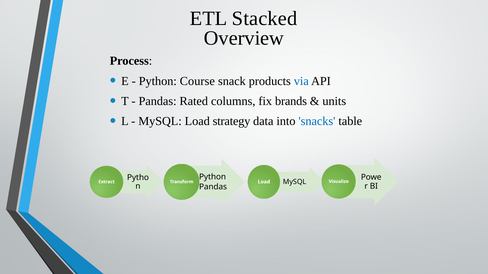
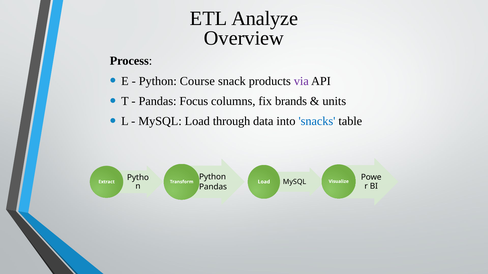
Stacked: Stacked -> Analyze (265, 19)
via colour: blue -> purple (301, 81)
Rated: Rated -> Focus (194, 101)
strategy: strategy -> through (232, 121)
